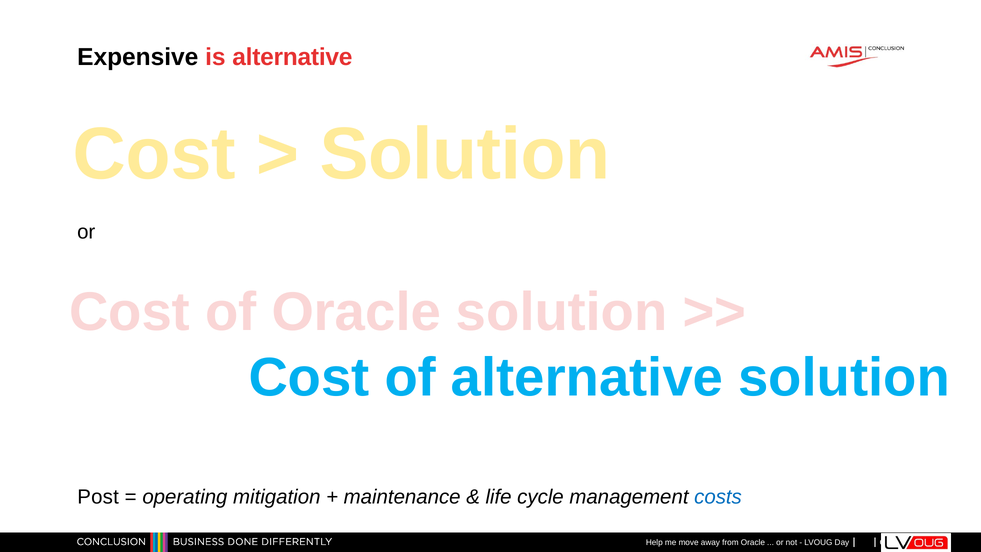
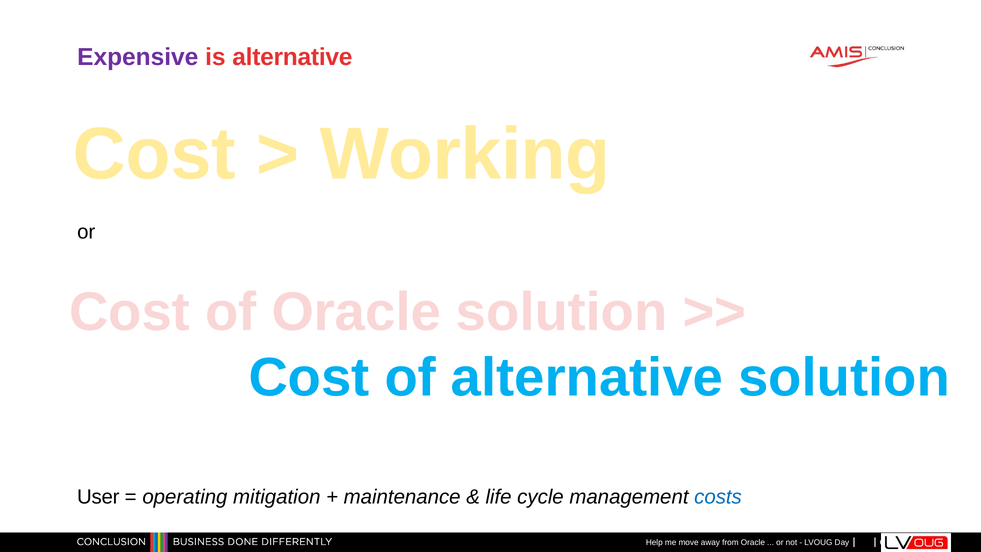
Expensive colour: black -> purple (138, 57)
Solution: Solution -> Working (465, 155)
Post: Post -> User (98, 497)
